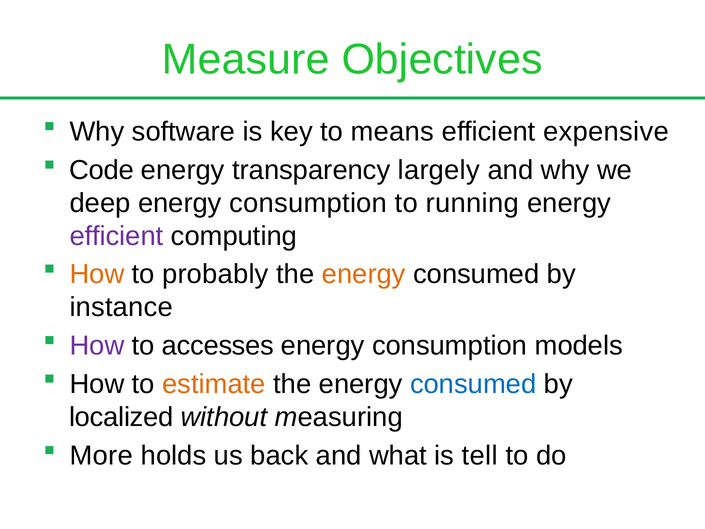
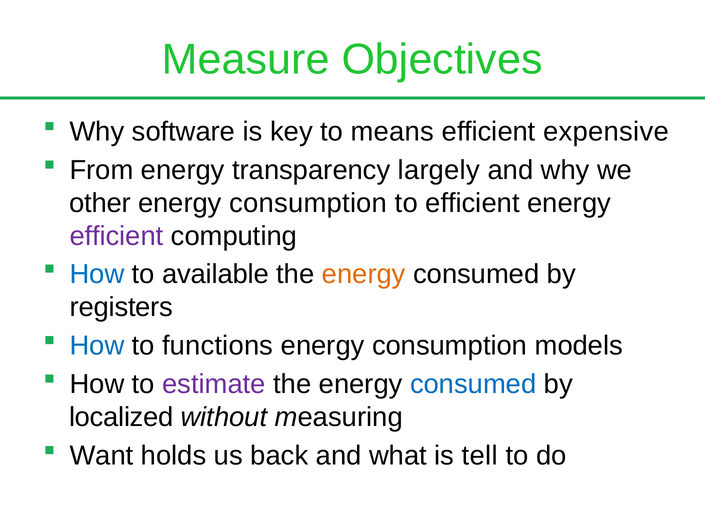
Code: Code -> From (102, 170)
deep: deep -> other (100, 203)
to running: running -> efficient (472, 203)
How colour: orange -> blue (97, 274)
probably: probably -> available (216, 274)
instance: instance -> registers (121, 307)
How colour: purple -> blue (97, 346)
accesses: accesses -> functions (218, 346)
estimate colour: orange -> purple (214, 384)
More: More -> Want (102, 455)
